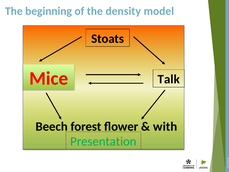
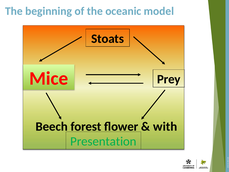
density: density -> oceanic (123, 11)
Talk: Talk -> Prey (169, 79)
